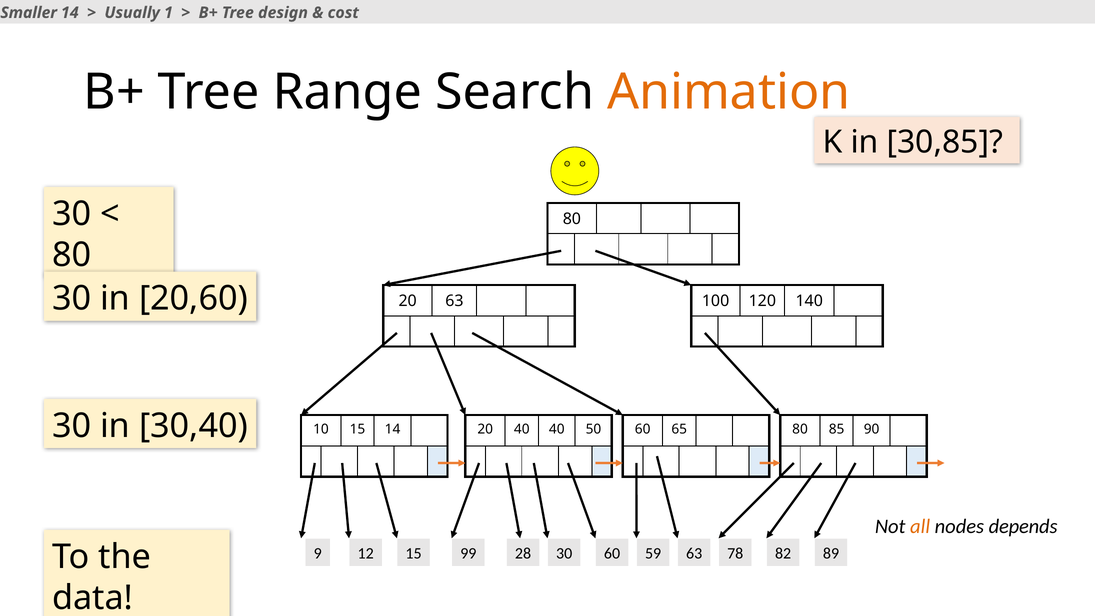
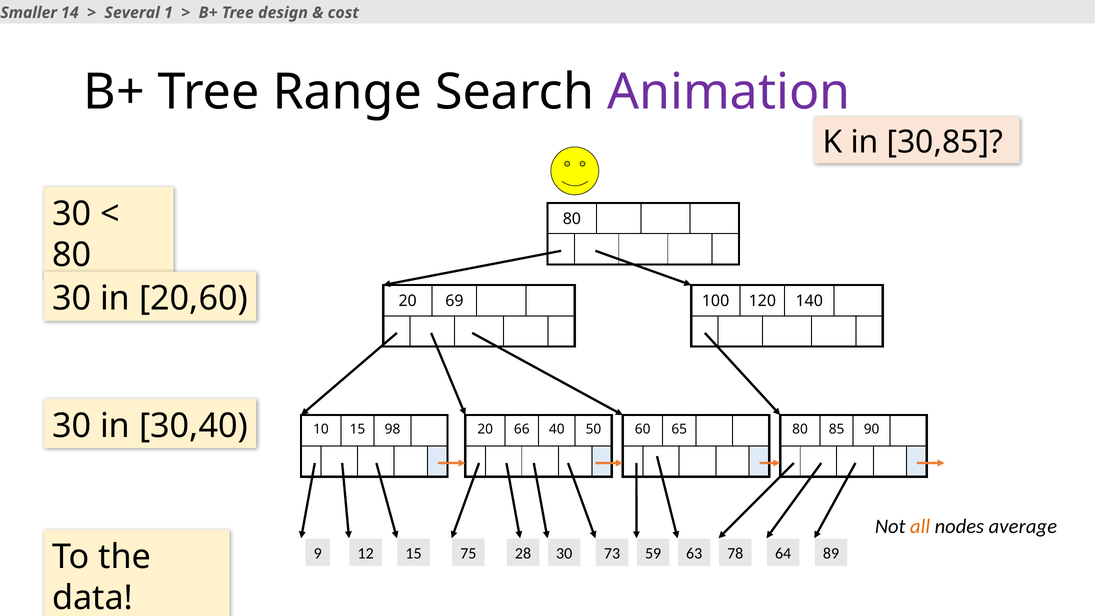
Usually: Usually -> Several (132, 13)
Animation colour: orange -> purple (729, 92)
20 63: 63 -> 69 (454, 301)
15 14: 14 -> 98 (393, 429)
20 40: 40 -> 66 (522, 429)
depends: depends -> average (1023, 527)
99: 99 -> 75 (468, 553)
30 60: 60 -> 73 (612, 553)
82: 82 -> 64 (783, 553)
